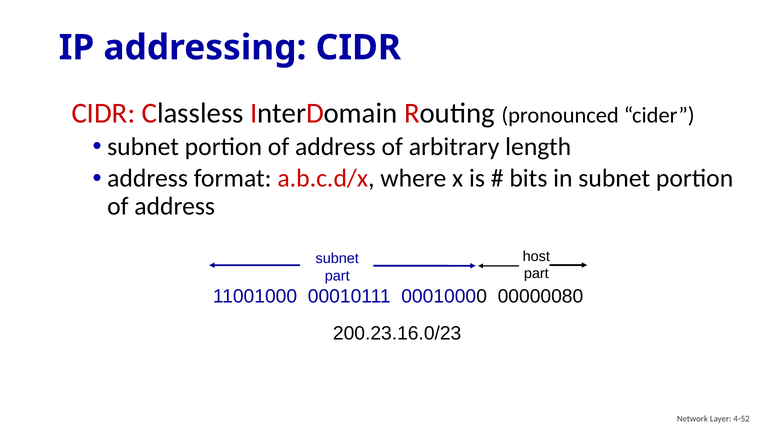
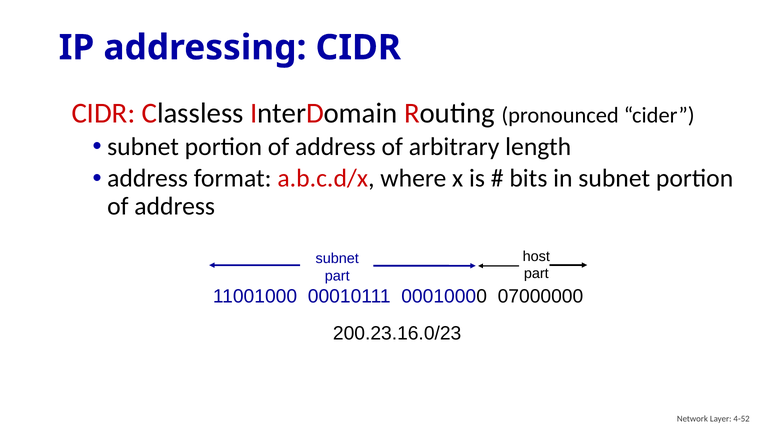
00000080: 00000080 -> 07000000 (540, 296)
